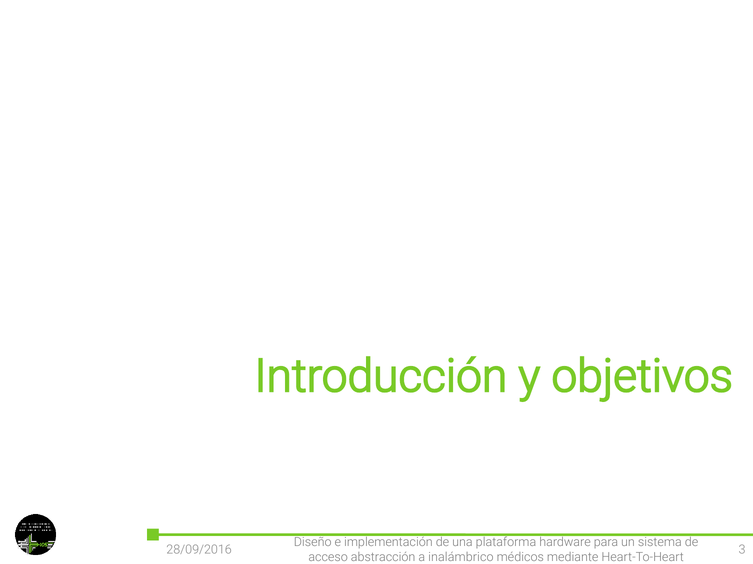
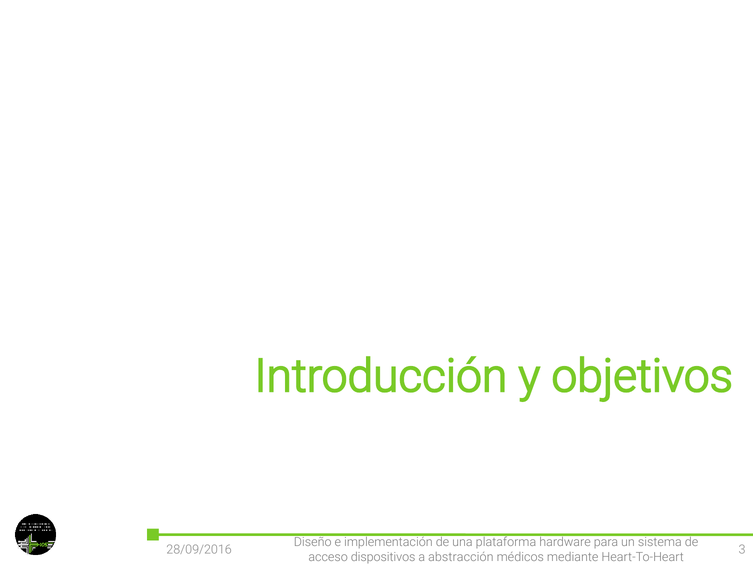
abstracción: abstracción -> dispositivos (383, 558)
inalámbrico: inalámbrico -> abstracción (461, 558)
